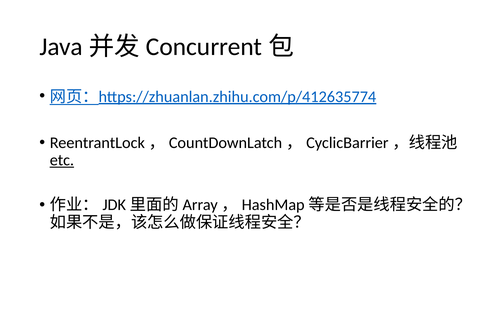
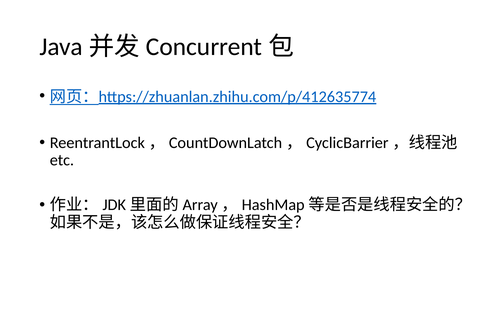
etc underline: present -> none (62, 160)
